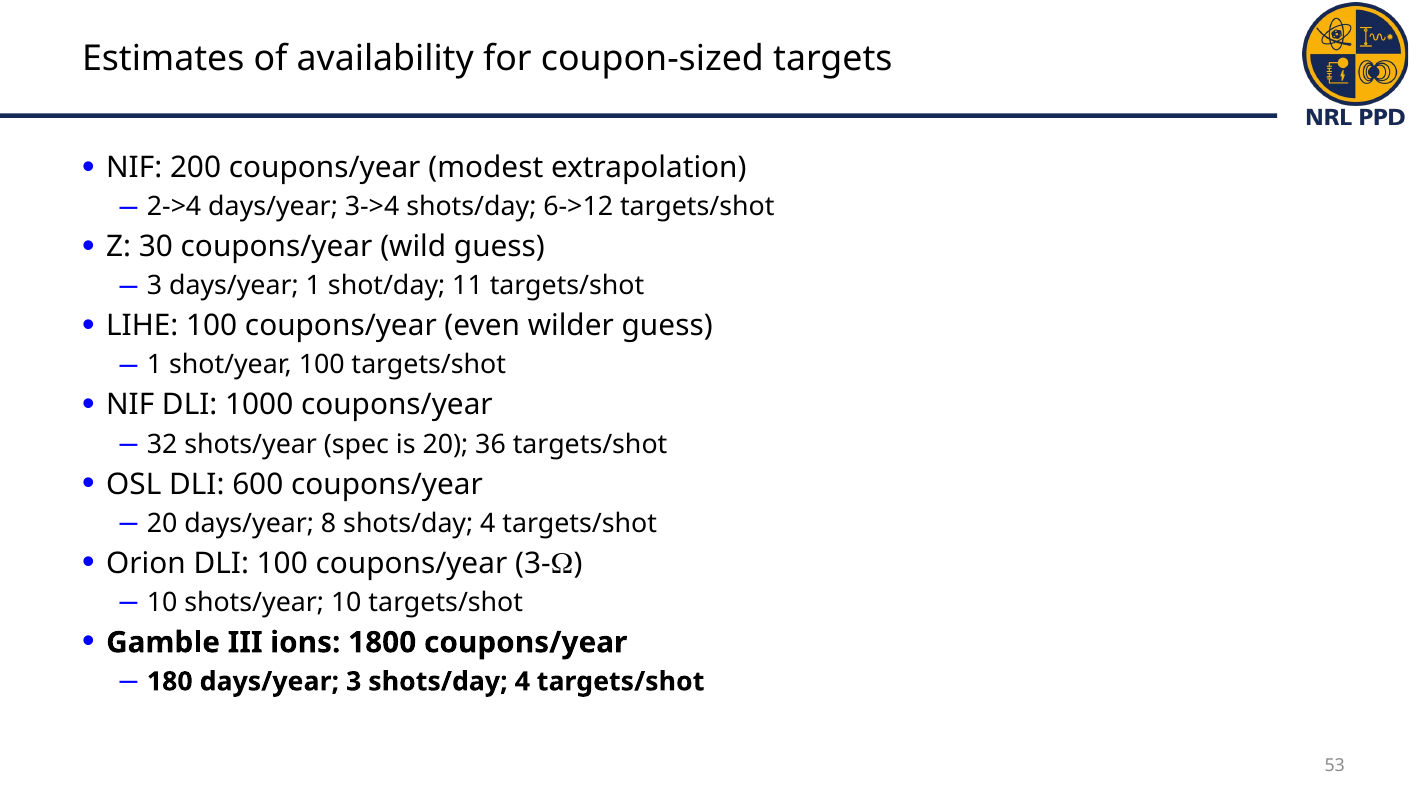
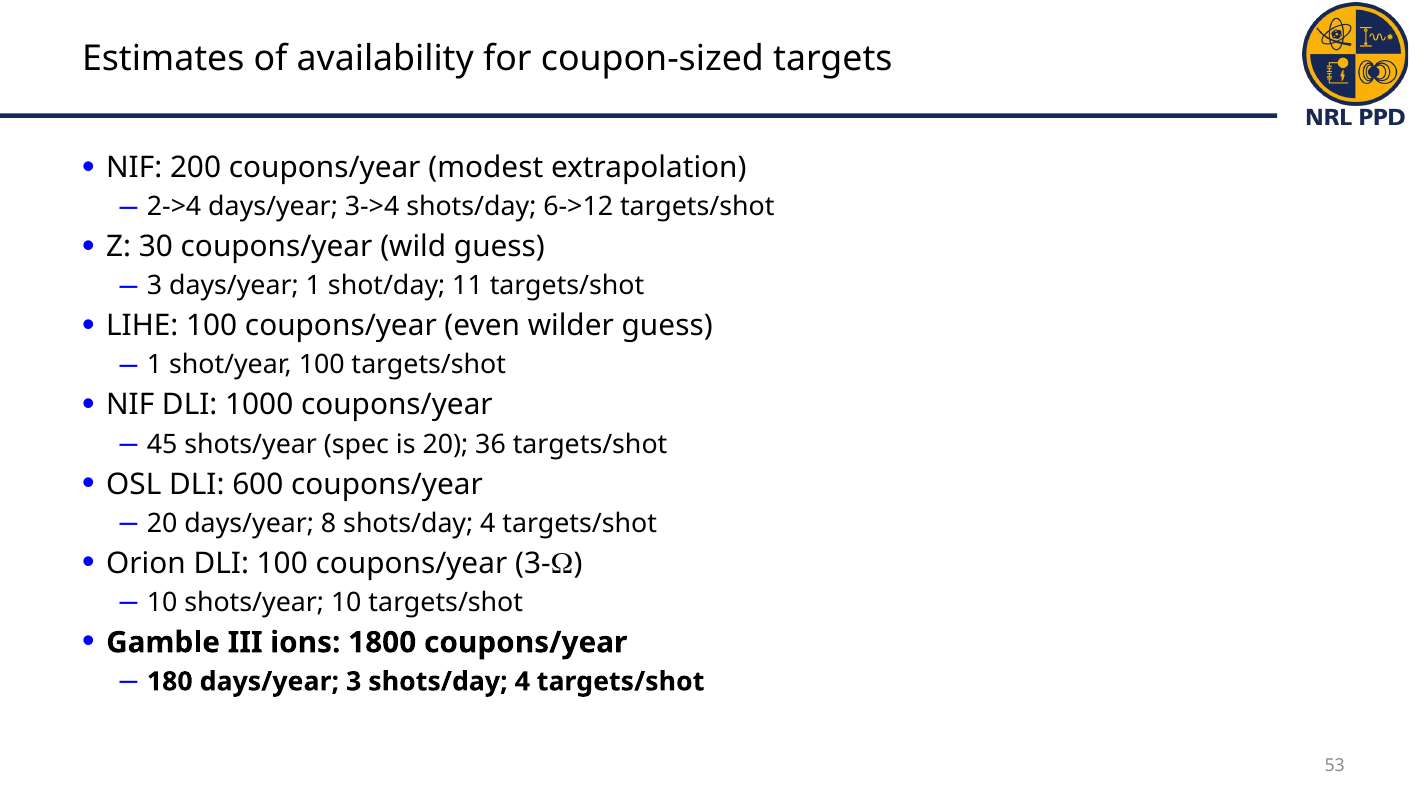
32: 32 -> 45 (162, 444)
